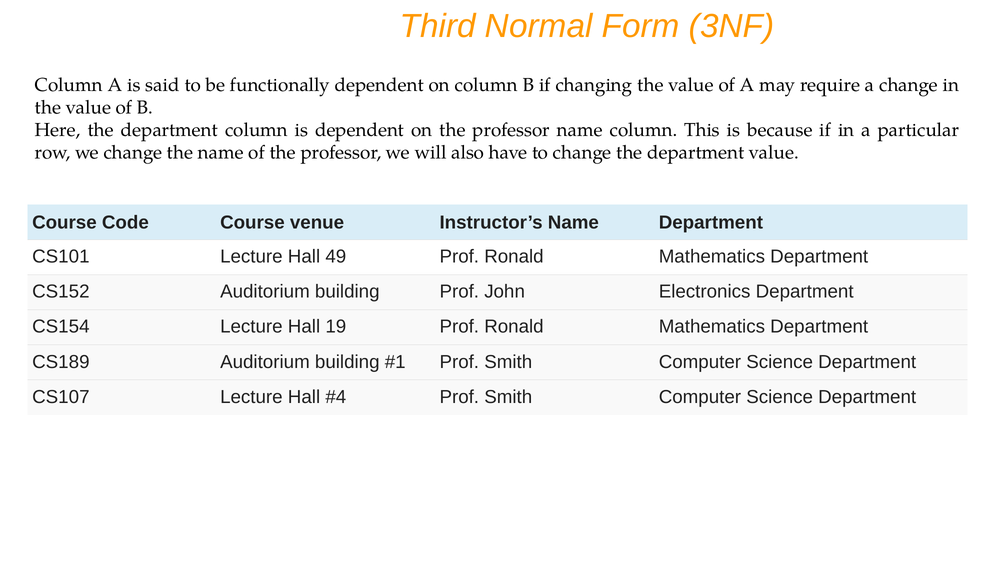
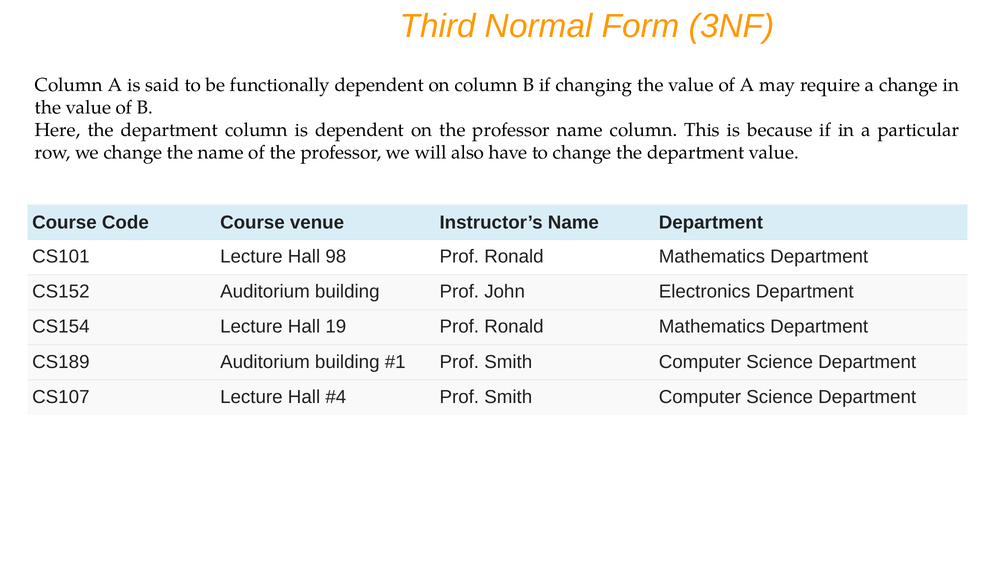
49: 49 -> 98 (336, 257)
